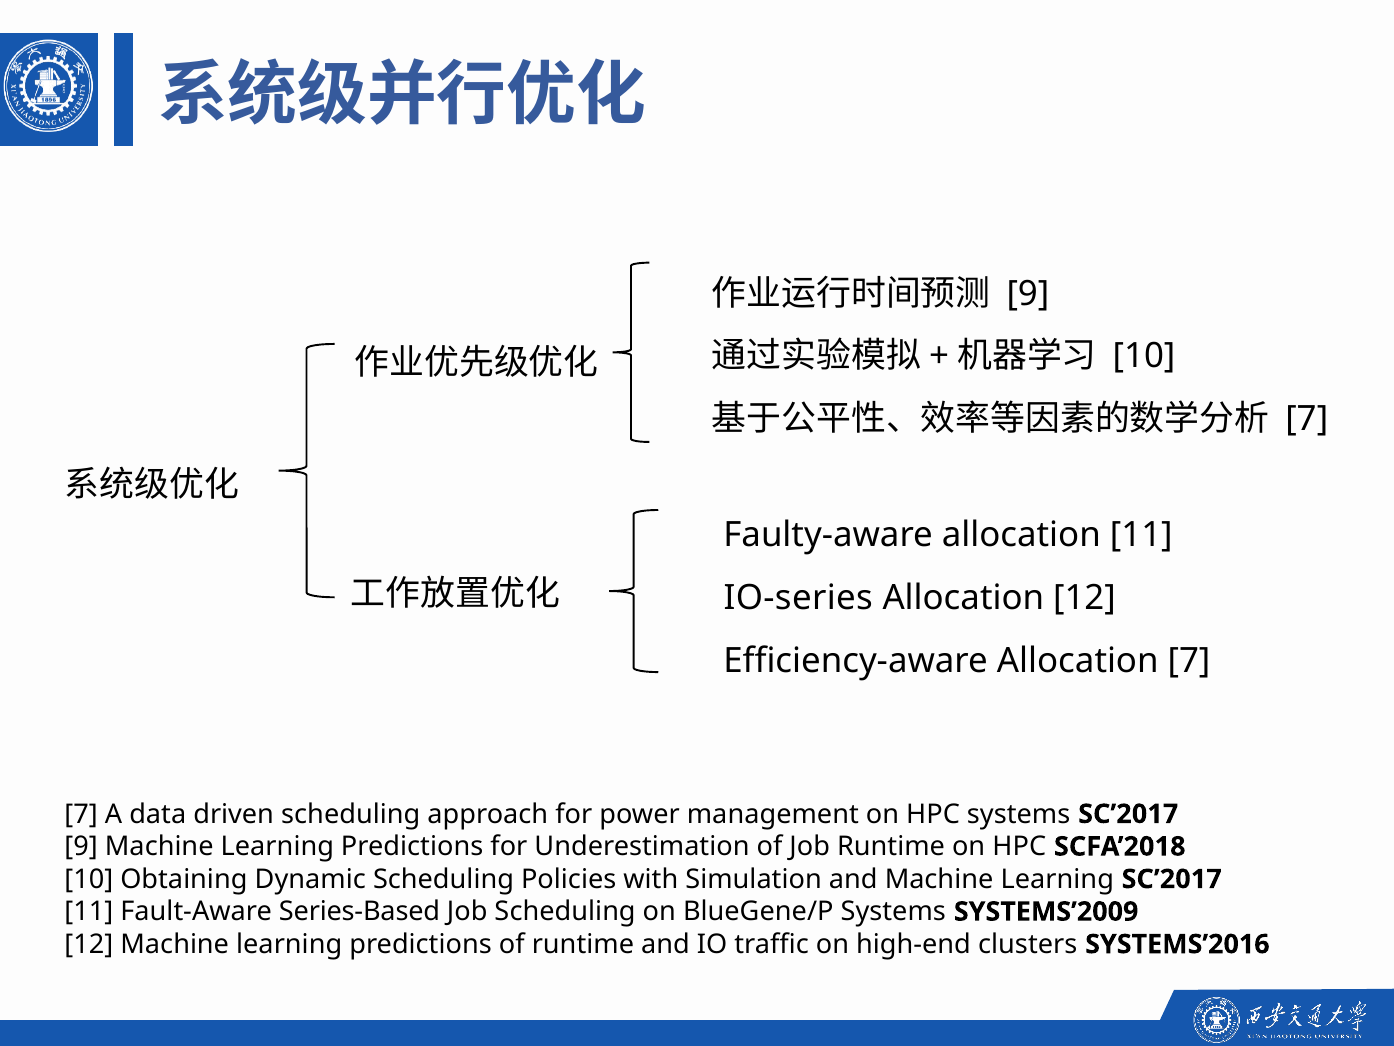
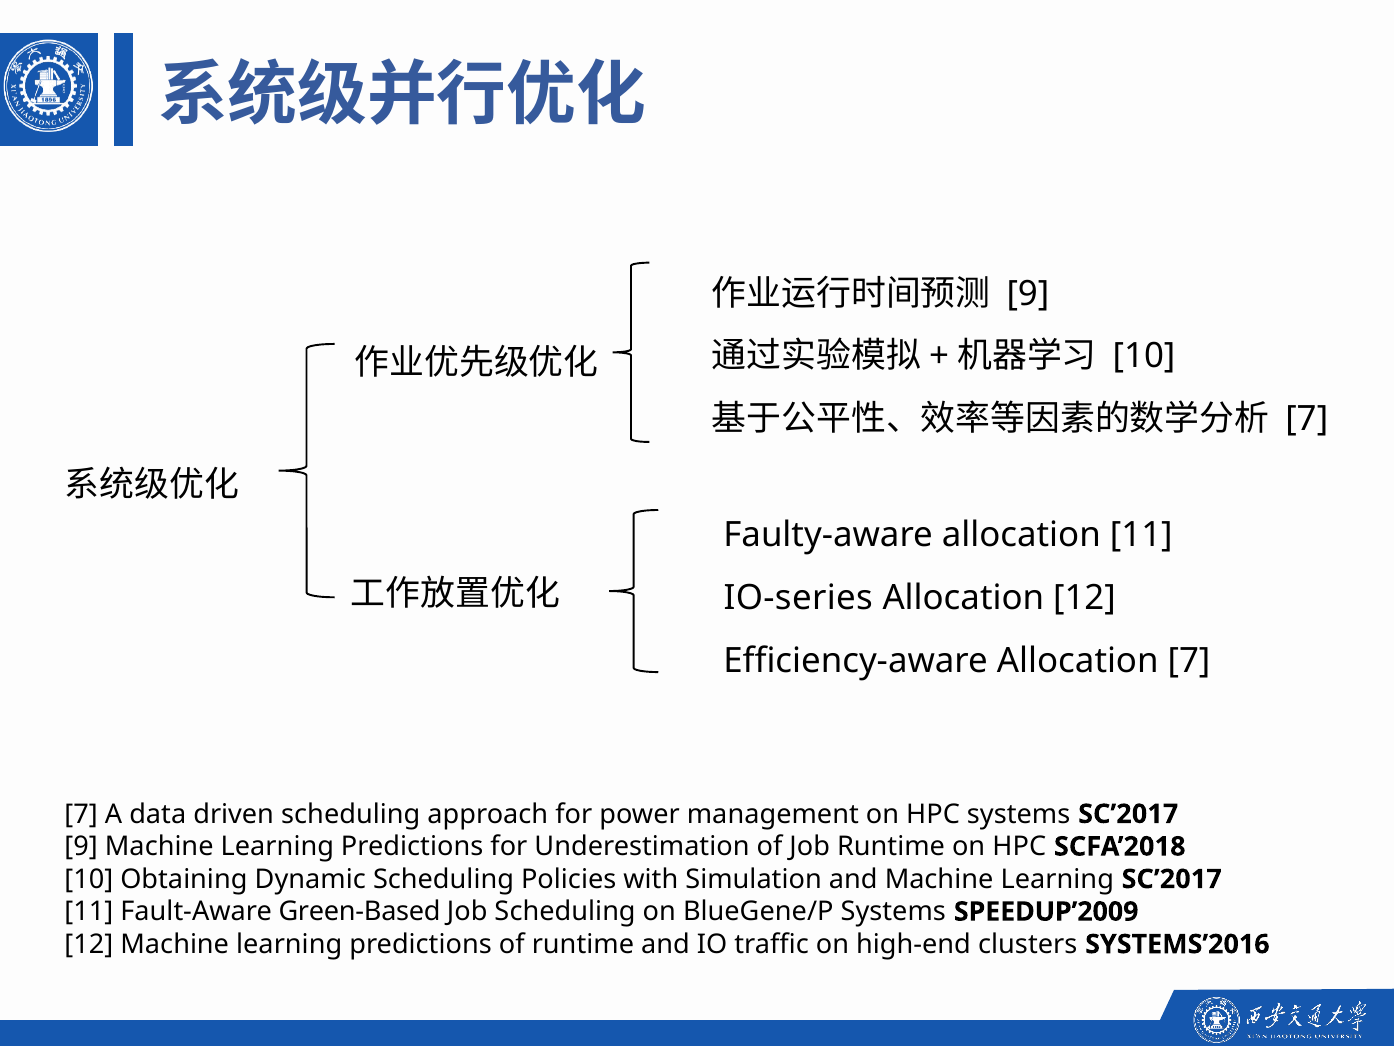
Series-Based: Series-Based -> Green-Based (360, 911)
SYSTEMS’2009: SYSTEMS’2009 -> SPEEDUP’2009 (1046, 911)
